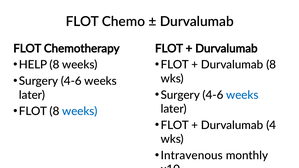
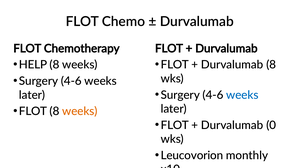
weeks colour: blue -> orange (80, 111)
4: 4 -> 0 (271, 125)
Intravenous: Intravenous -> Leucovorion (192, 156)
